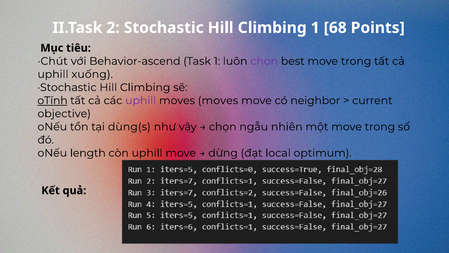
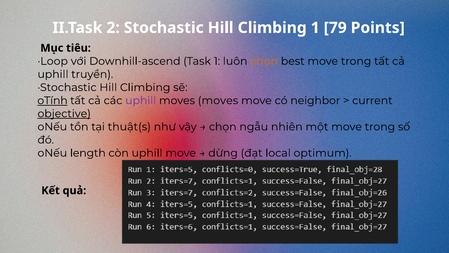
68: 68 -> 79 (335, 28)
·Chút: ·Chút -> ·Loop (53, 61)
Behavior-ascend: Behavior-ascend -> Downhill-ascend (135, 61)
chọn colour: purple -> orange (264, 61)
xuống: xuống -> truyền (92, 74)
objective underline: none -> present (64, 113)
dùng(s: dùng(s -> thuật(s (129, 127)
